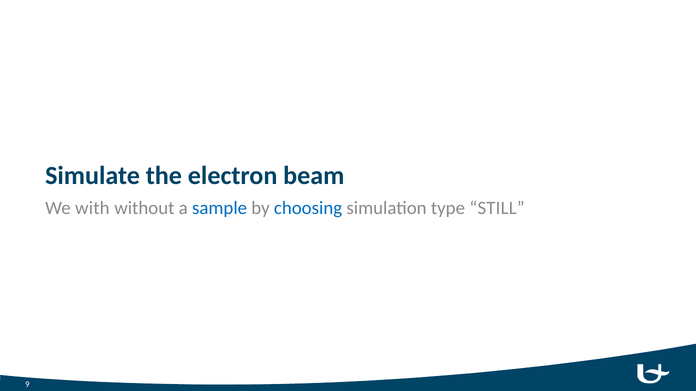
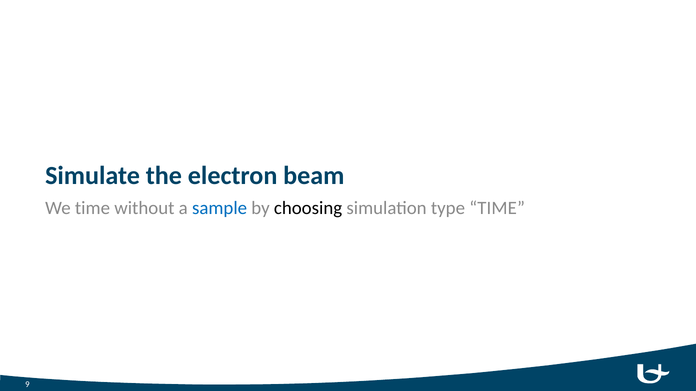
We with: with -> time (92, 208)
choosing colour: blue -> black (308, 208)
type STILL: STILL -> TIME (497, 208)
